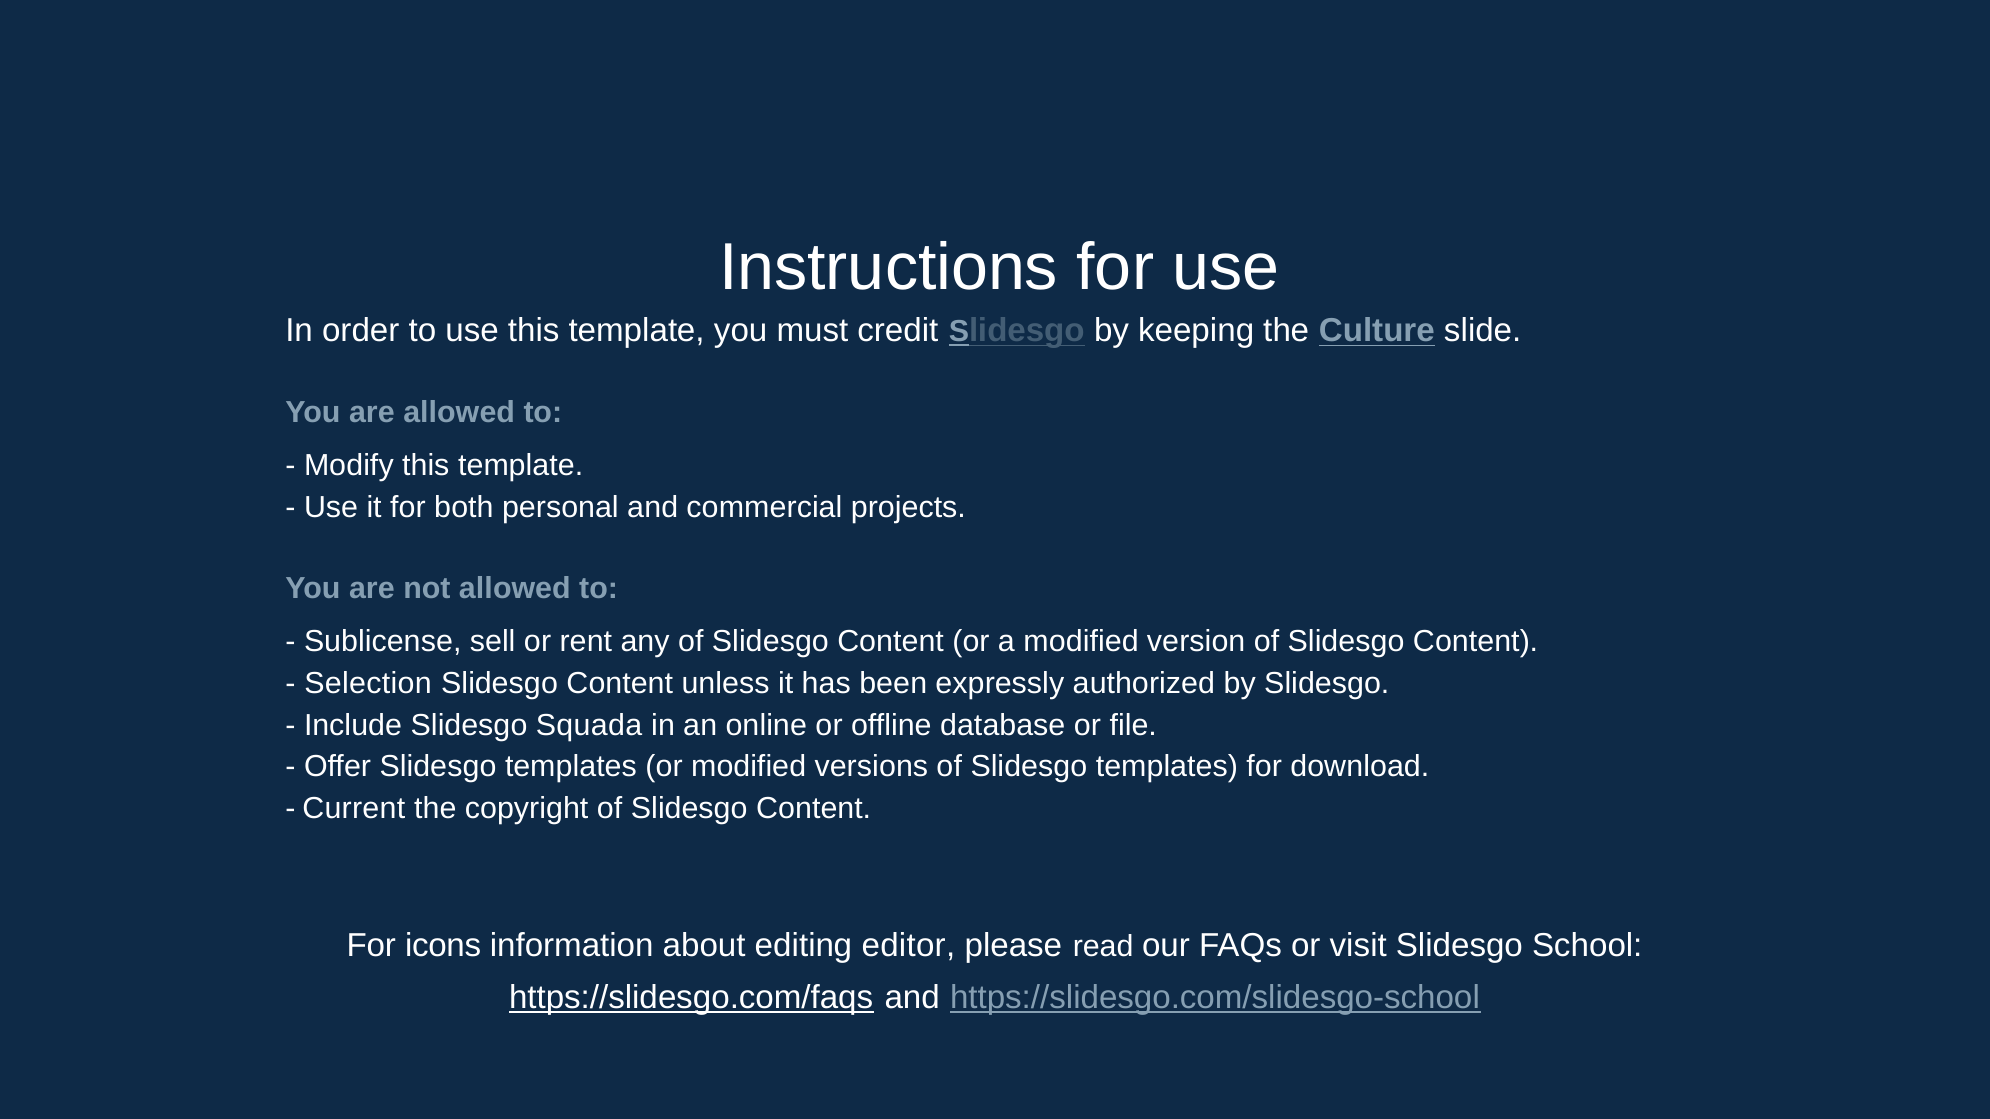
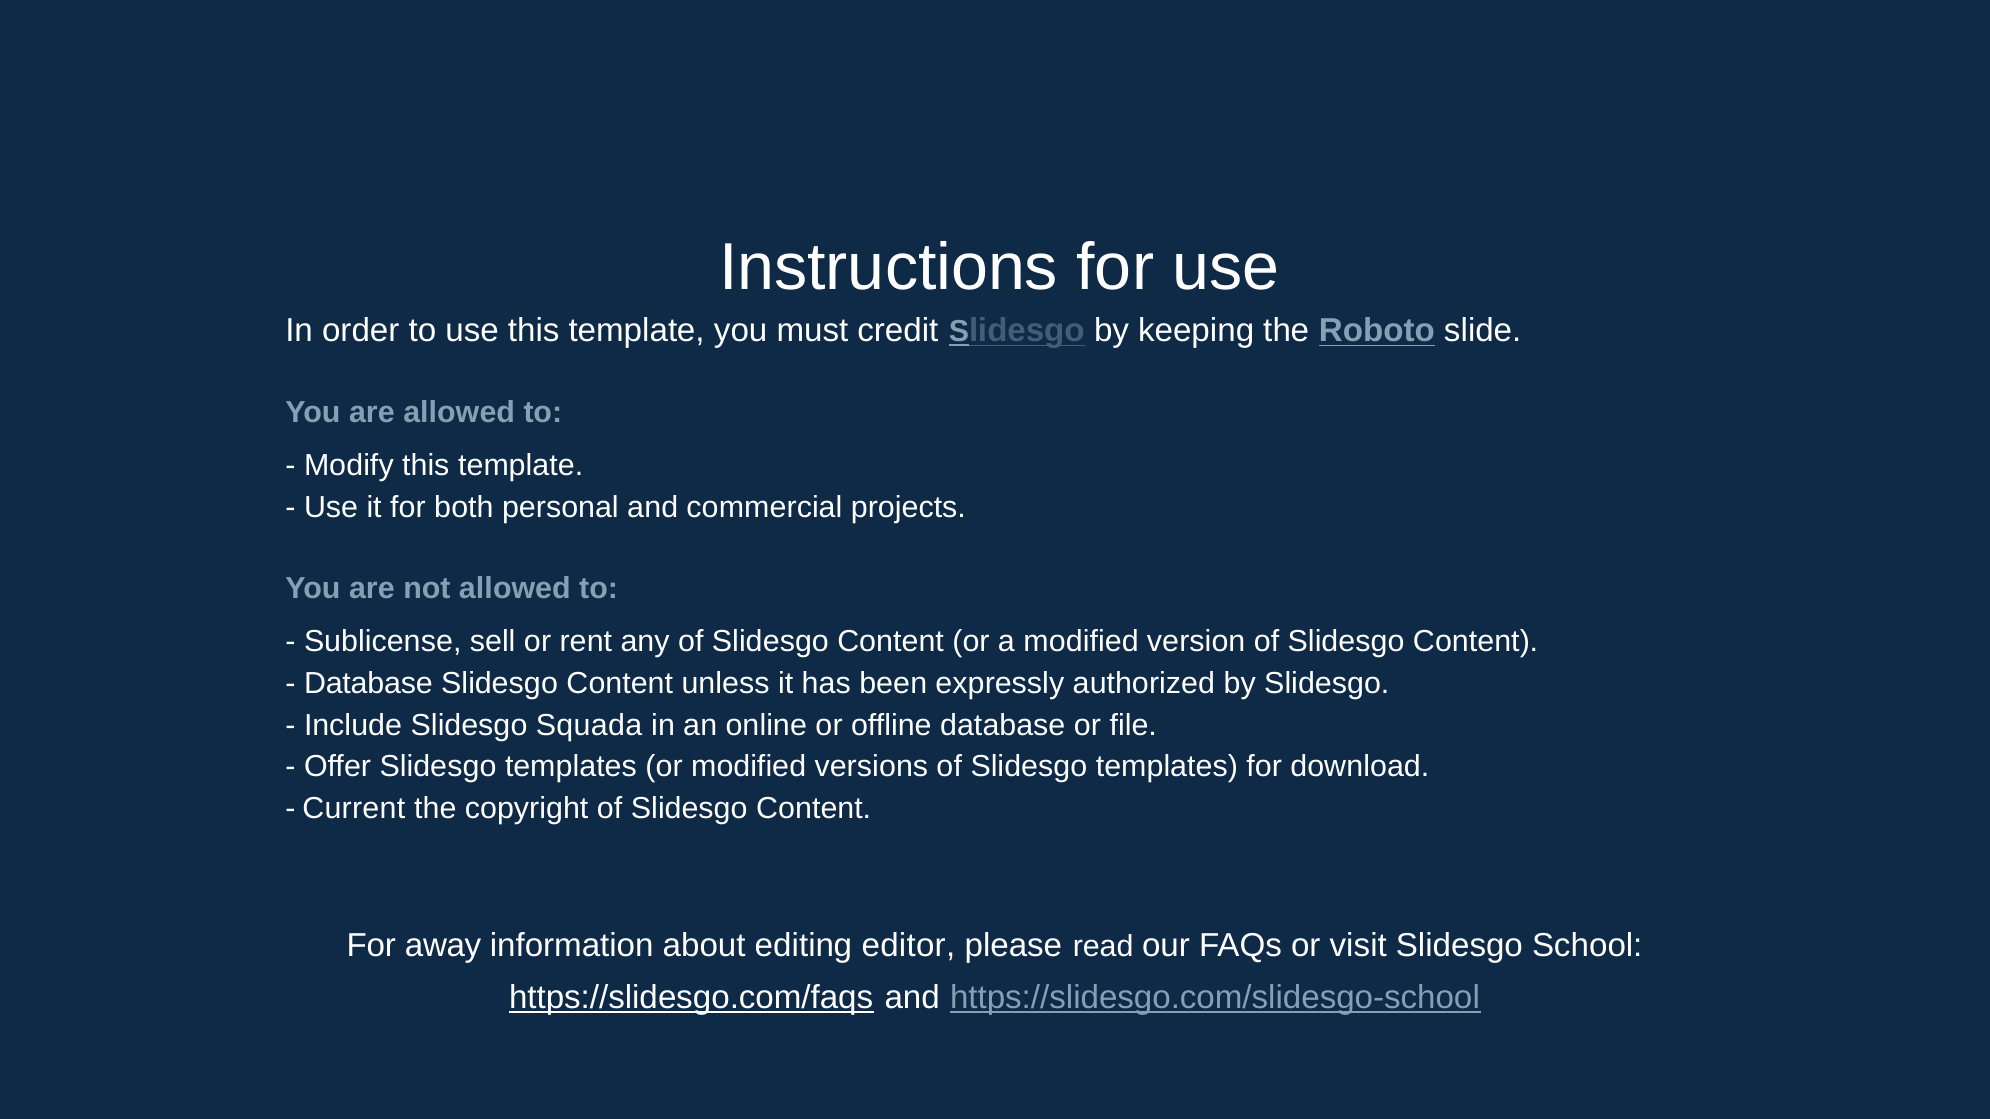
Culture: Culture -> Roboto (1377, 331)
Selection: Selection -> Database (368, 683)
icons: icons -> away (443, 946)
